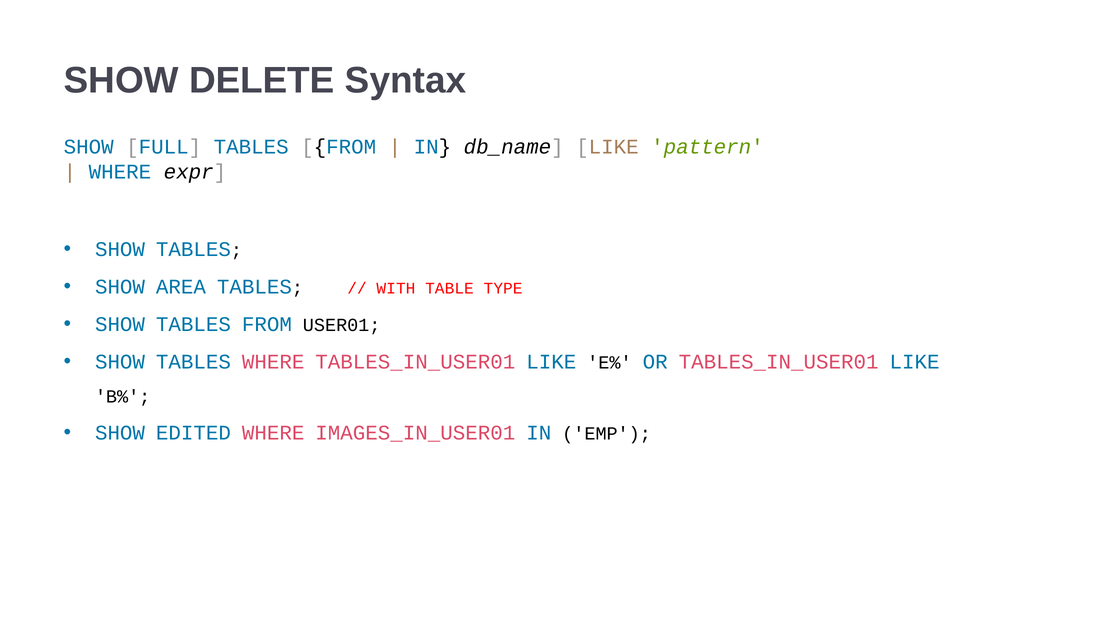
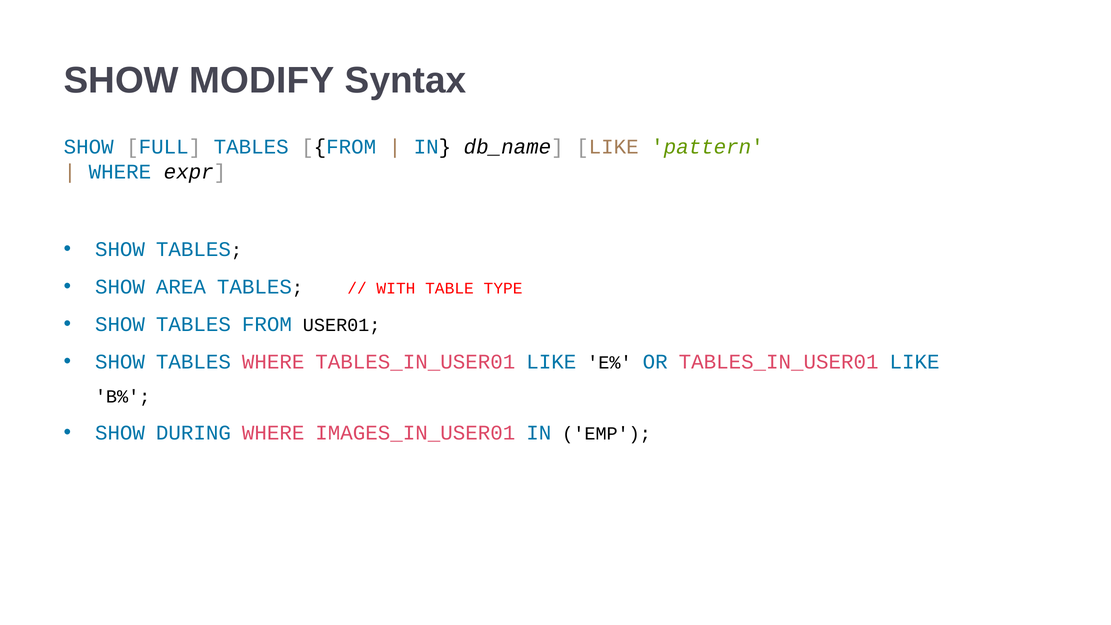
DELETE: DELETE -> MODIFY (262, 80)
EDITED: EDITED -> DURING (193, 433)
